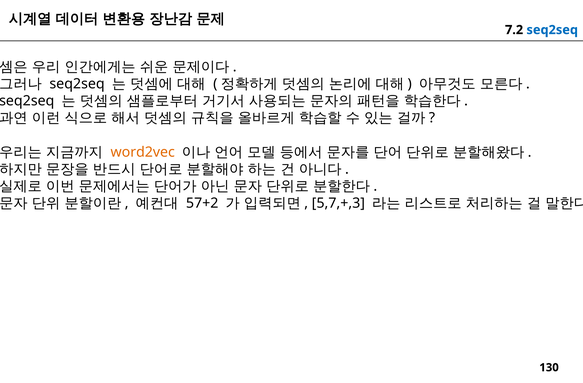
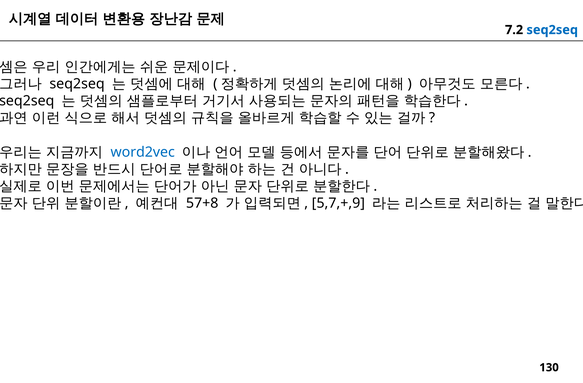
word2vec colour: orange -> blue (143, 152)
57+2: 57+2 -> 57+8 (202, 203)
5,7,+,3: 5,7,+,3 -> 5,7,+,9 (338, 203)
